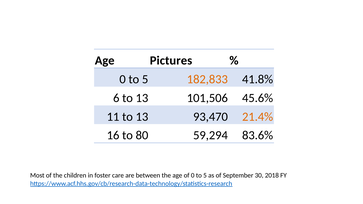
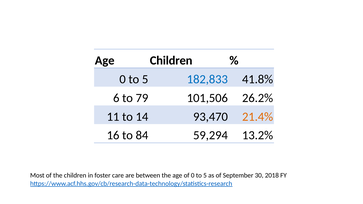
Age Pictures: Pictures -> Children (171, 61)
182,833 colour: orange -> blue (207, 79)
6 to 13: 13 -> 79 (142, 98)
45.6%: 45.6% -> 26.2% (258, 98)
11 to 13: 13 -> 14 (142, 117)
80: 80 -> 84 (142, 136)
83.6%: 83.6% -> 13.2% (258, 136)
